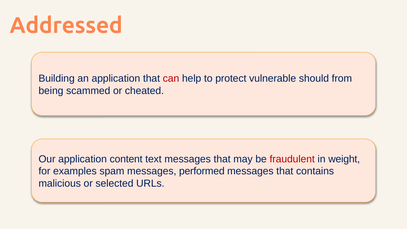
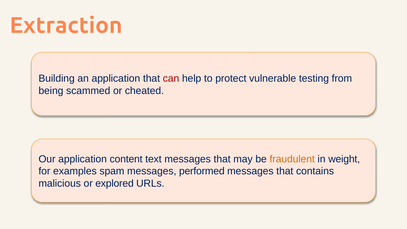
Addressed: Addressed -> Extraction (66, 25)
should: should -> testing (314, 78)
fraudulent colour: red -> orange (292, 159)
selected: selected -> explored (115, 183)
